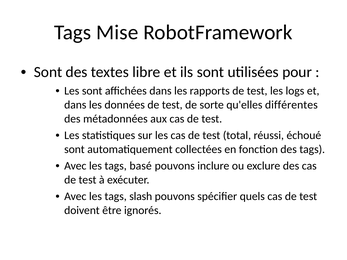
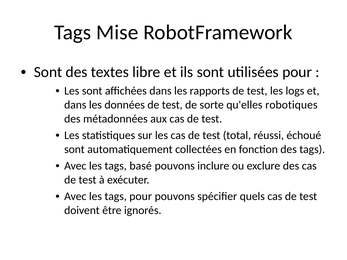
différentes: différentes -> robotiques (291, 105)
tags slash: slash -> pour (141, 196)
